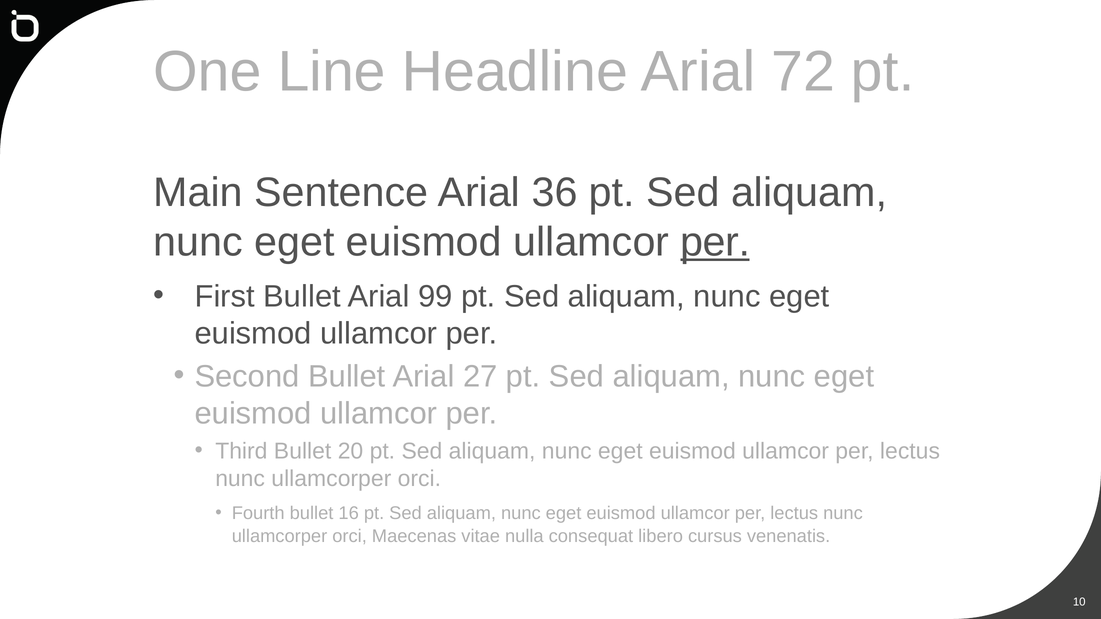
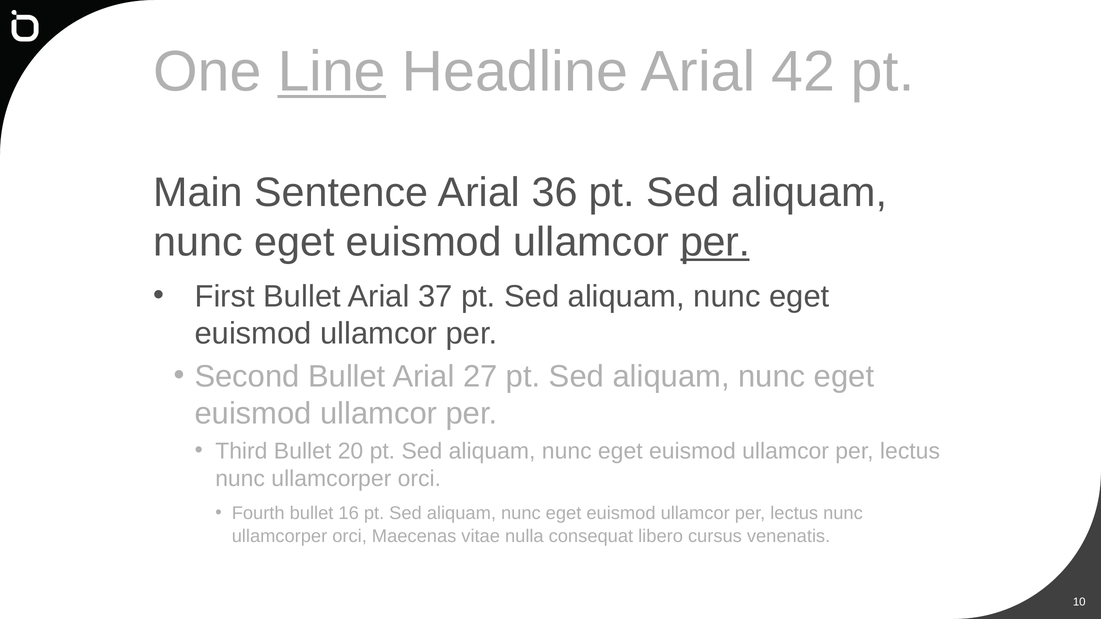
Line underline: none -> present (332, 72)
72: 72 -> 42 (803, 72)
99: 99 -> 37 (435, 296)
